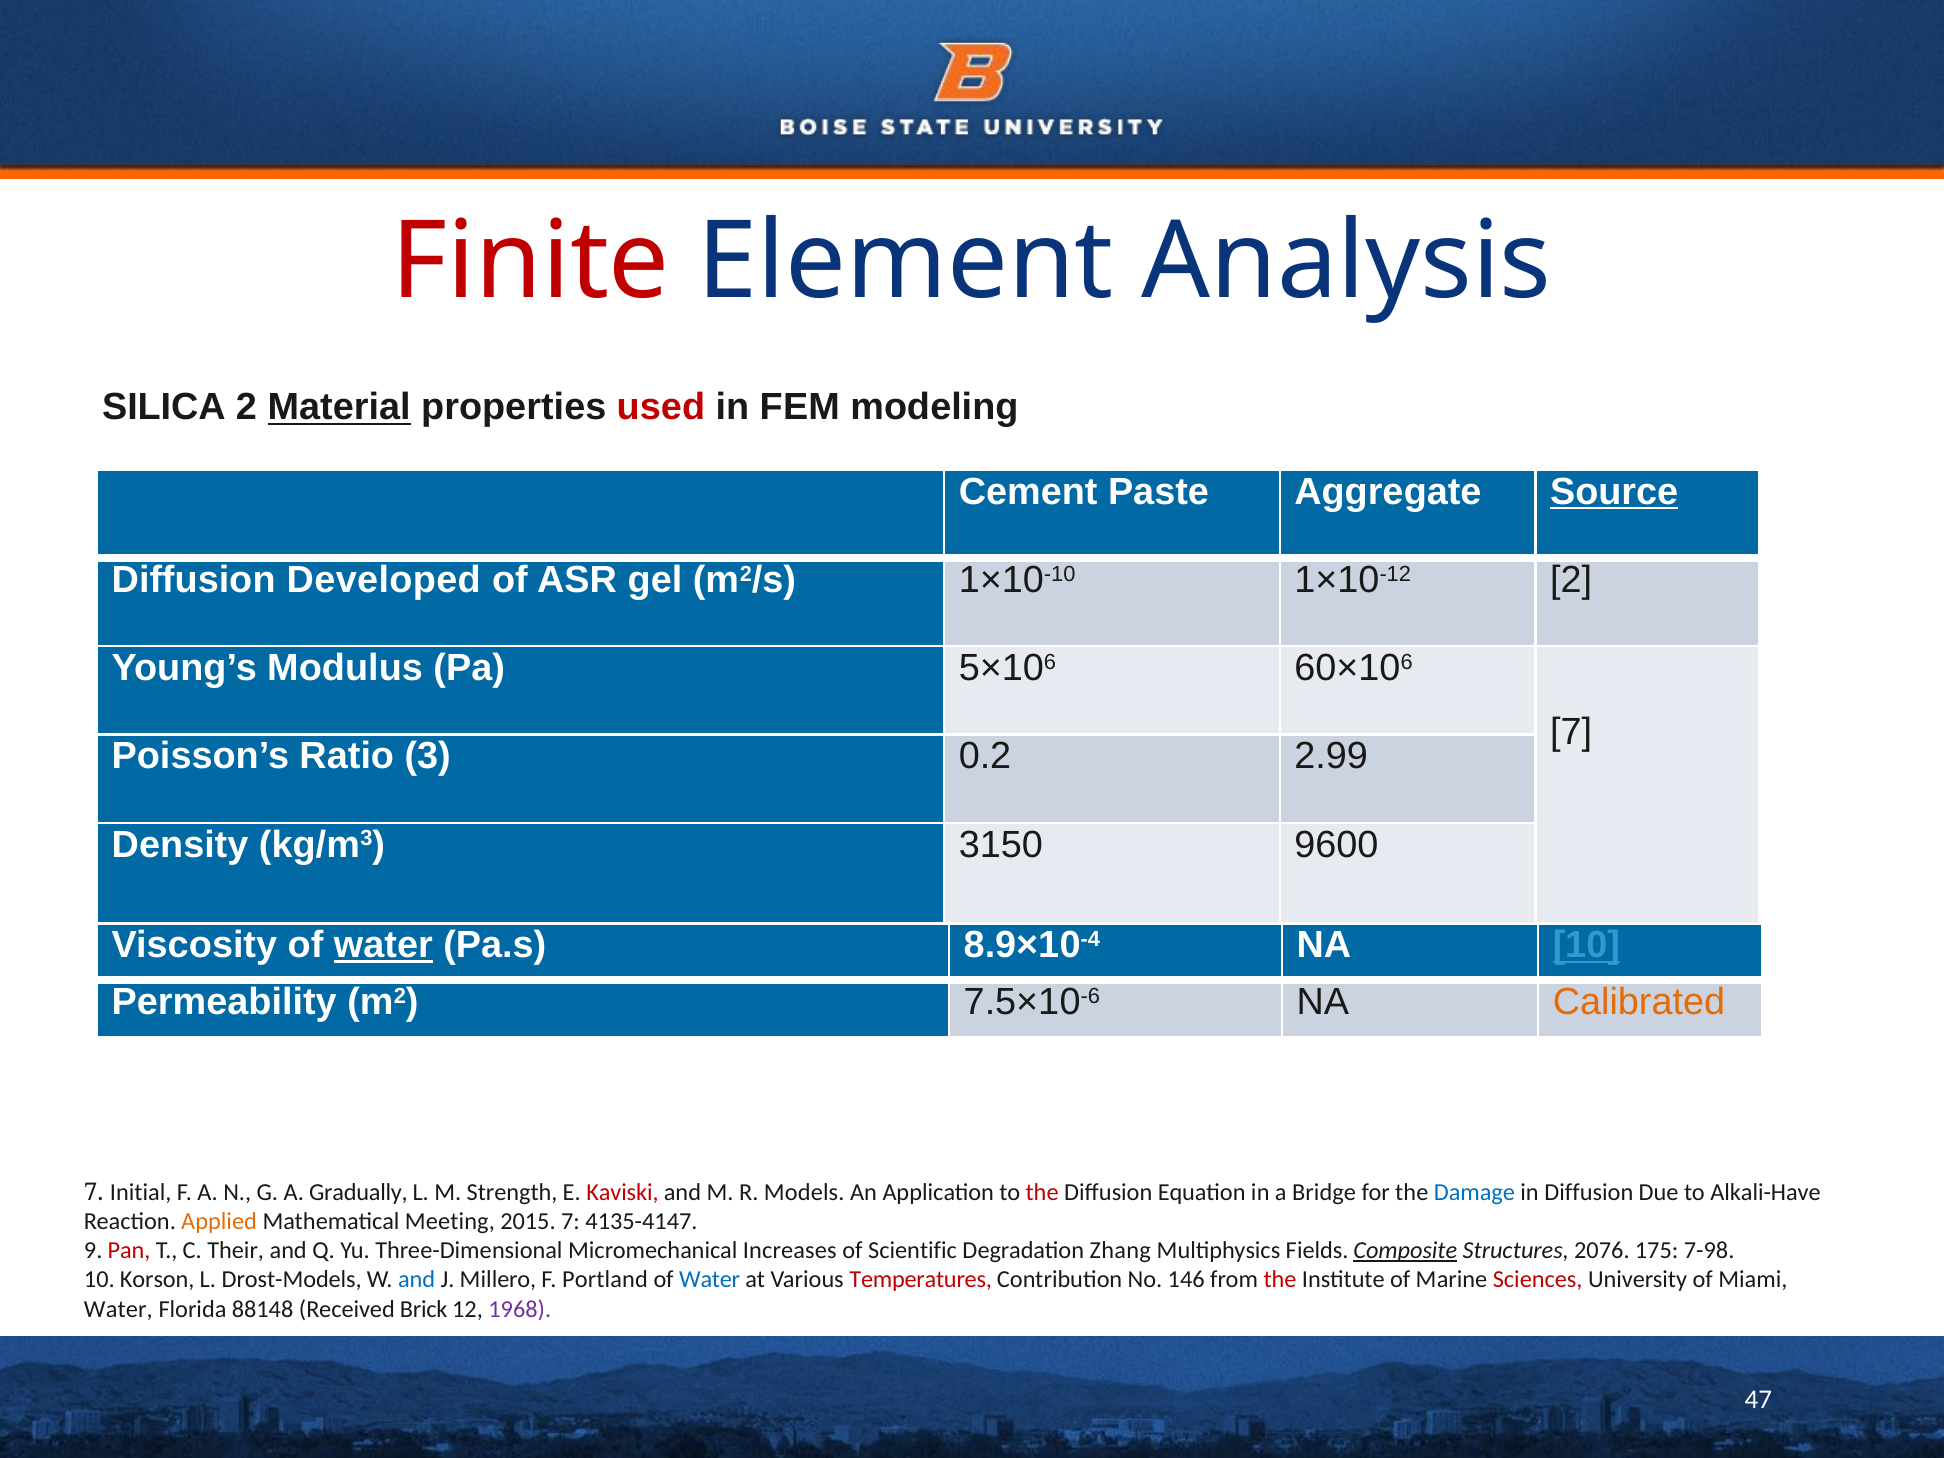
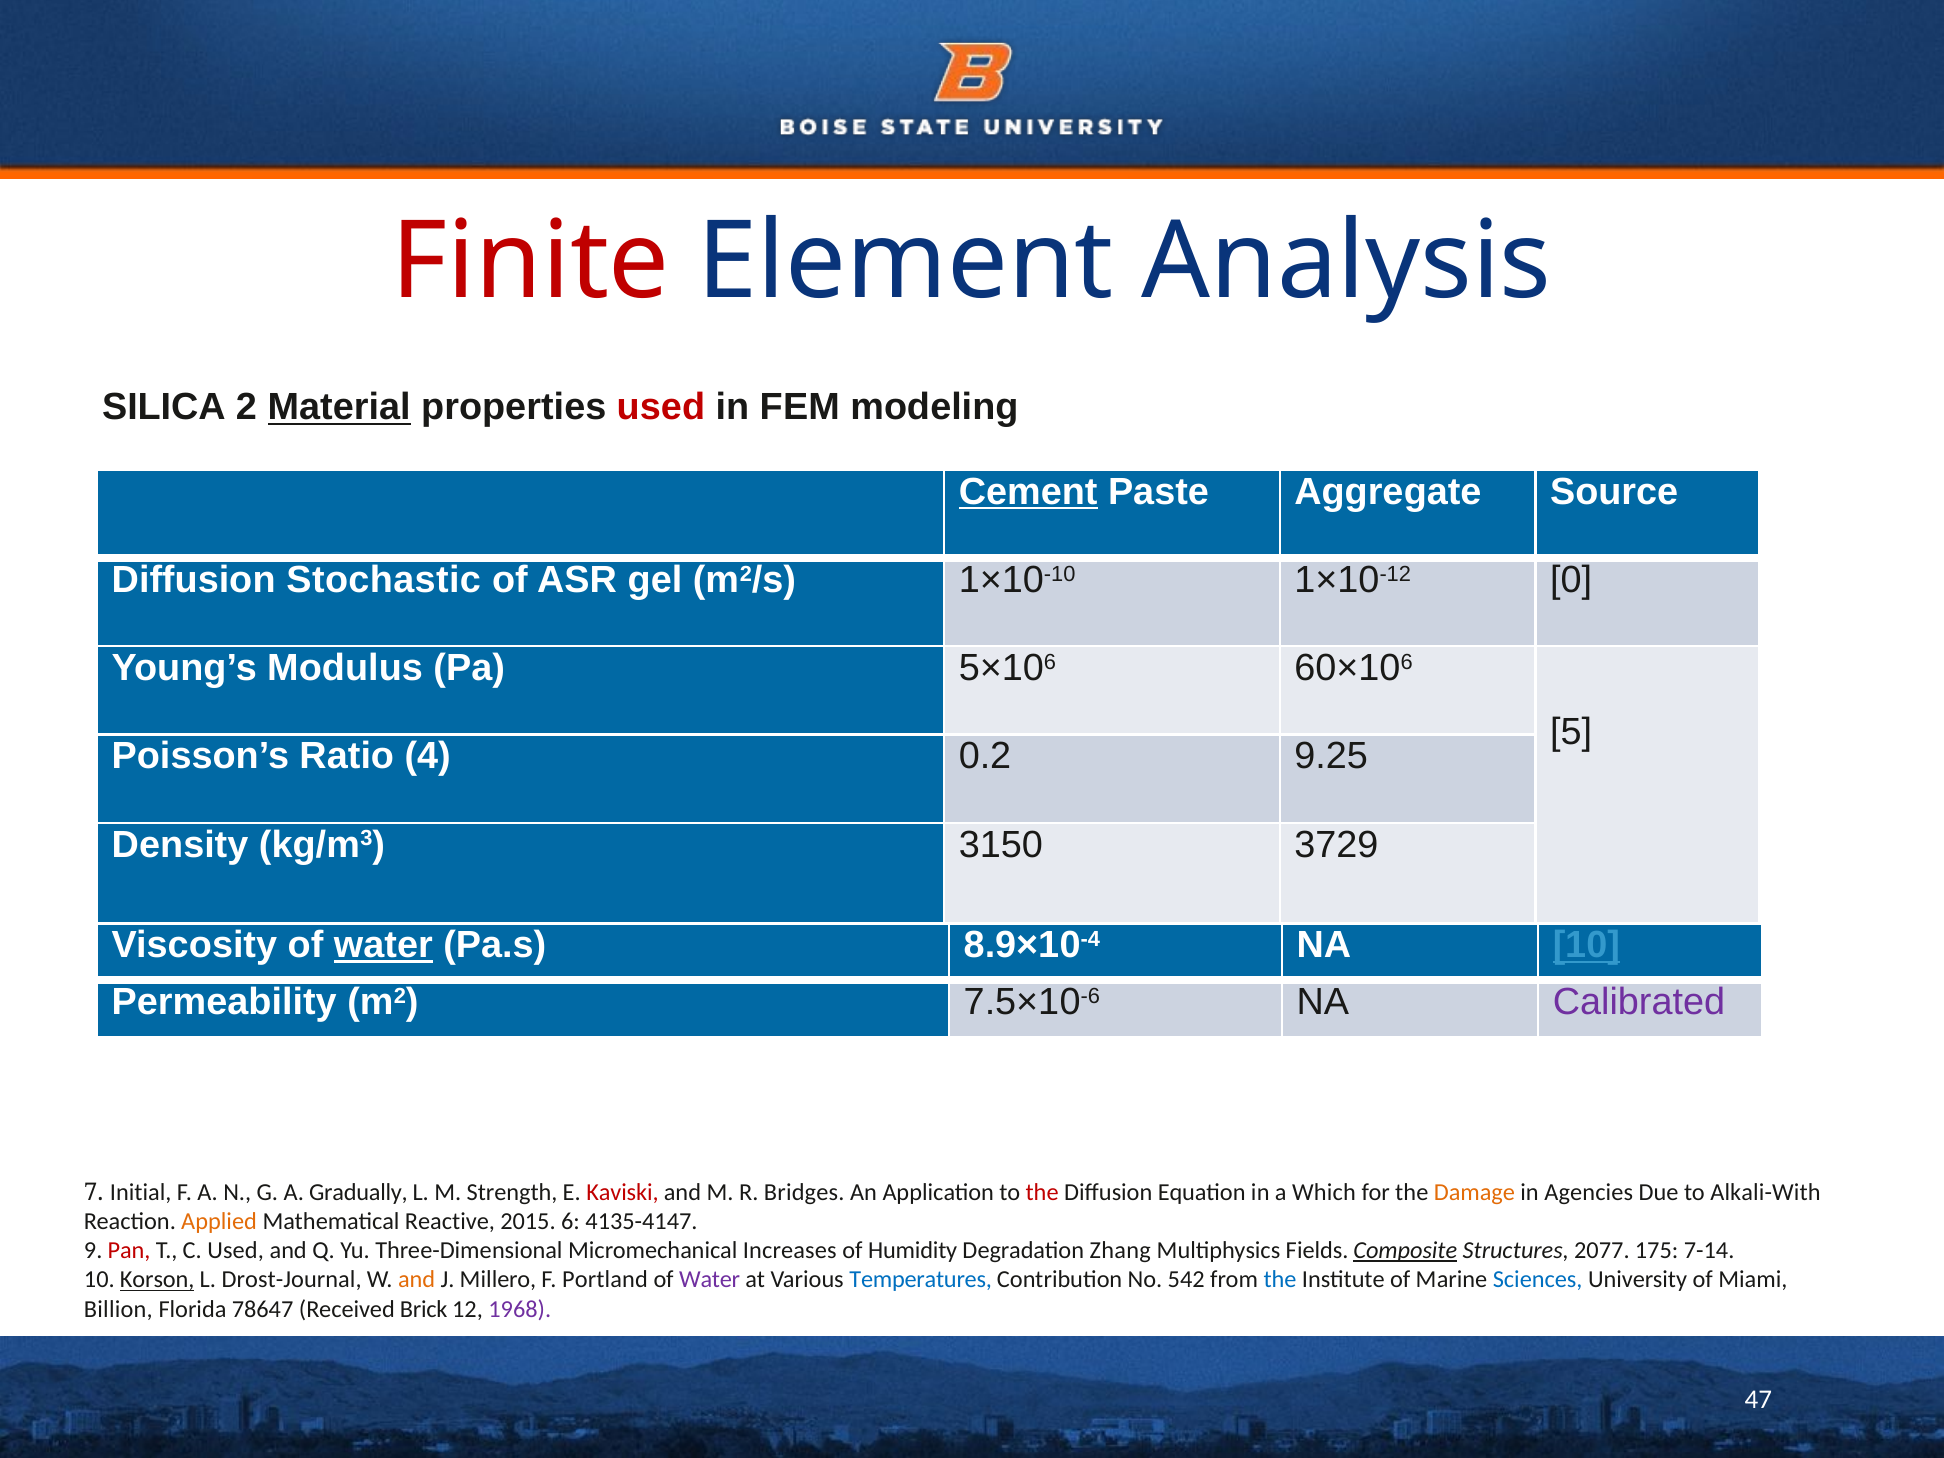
Cement underline: none -> present (1028, 492)
Source underline: present -> none (1614, 492)
Developed: Developed -> Stochastic (384, 580)
1×10-12 2: 2 -> 0 (1571, 580)
7: 7 -> 5 (1571, 732)
3: 3 -> 4 (428, 756)
2.99: 2.99 -> 9.25 (1331, 756)
9600: 9600 -> 3729 (1336, 845)
Calibrated colour: orange -> purple (1639, 1002)
Models: Models -> Bridges (804, 1192)
Bridge: Bridge -> Which (1324, 1192)
Damage colour: blue -> orange (1474, 1192)
in Diffusion: Diffusion -> Agencies (1589, 1192)
Alkali-Have: Alkali-Have -> Alkali-With (1765, 1192)
Meeting: Meeting -> Reactive (450, 1221)
2015 7: 7 -> 6 (571, 1221)
C Their: Their -> Used (236, 1251)
Scientific: Scientific -> Humidity (913, 1251)
2076: 2076 -> 2077 (1602, 1251)
7-98: 7-98 -> 7-14 (1709, 1251)
Korson underline: none -> present (157, 1280)
Drost-Models: Drost-Models -> Drost-Journal (292, 1280)
and colour: blue -> orange (417, 1280)
Water colour: blue -> purple (710, 1280)
Temperatures colour: red -> blue (921, 1280)
146: 146 -> 542 (1186, 1280)
the colour: red -> blue (1280, 1280)
Sciences colour: red -> blue (1538, 1280)
Water: Water -> Billion (118, 1309)
88148: 88148 -> 78647 (263, 1309)
